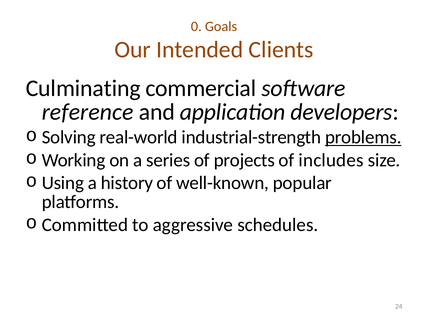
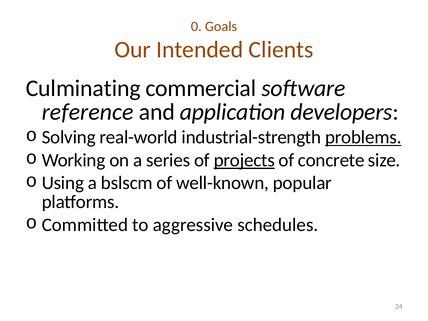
projects underline: none -> present (244, 160)
includes: includes -> concrete (331, 160)
history: history -> bslscm (127, 183)
